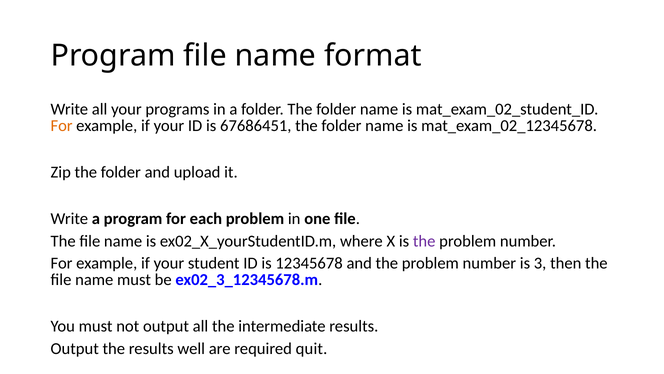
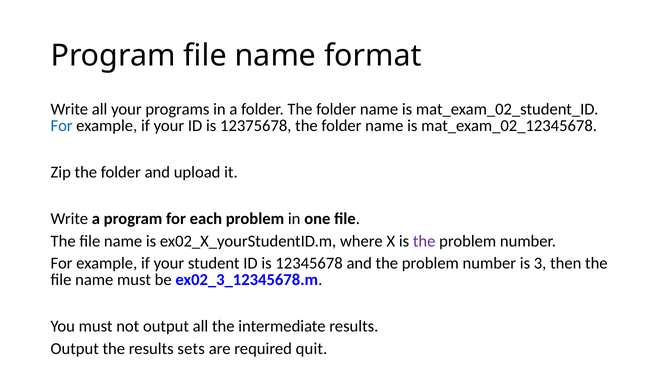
For colour: orange -> blue (62, 125)
67686451: 67686451 -> 12375678 (256, 125)
well: well -> sets (191, 348)
